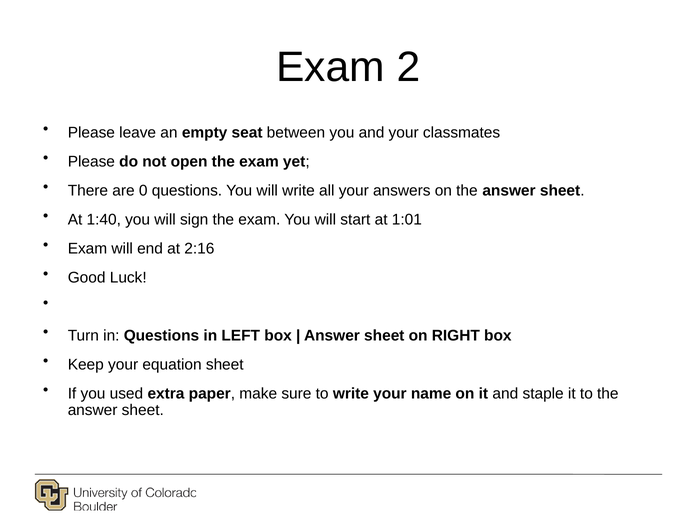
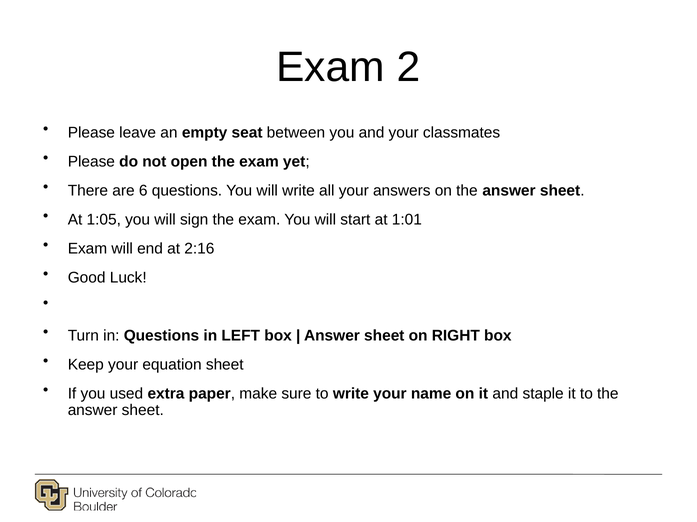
0: 0 -> 6 (143, 191)
1:40: 1:40 -> 1:05 (104, 220)
